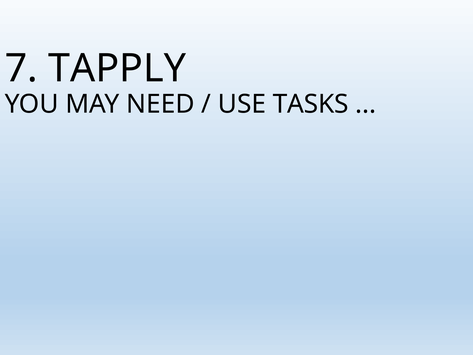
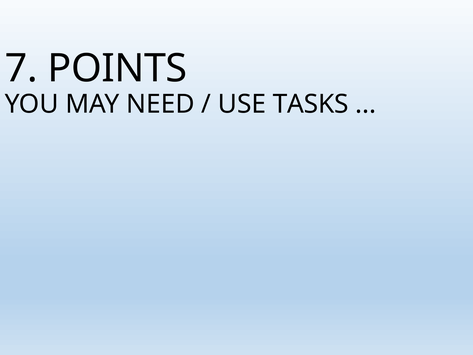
TAPPLY: TAPPLY -> POINTS (117, 68)
